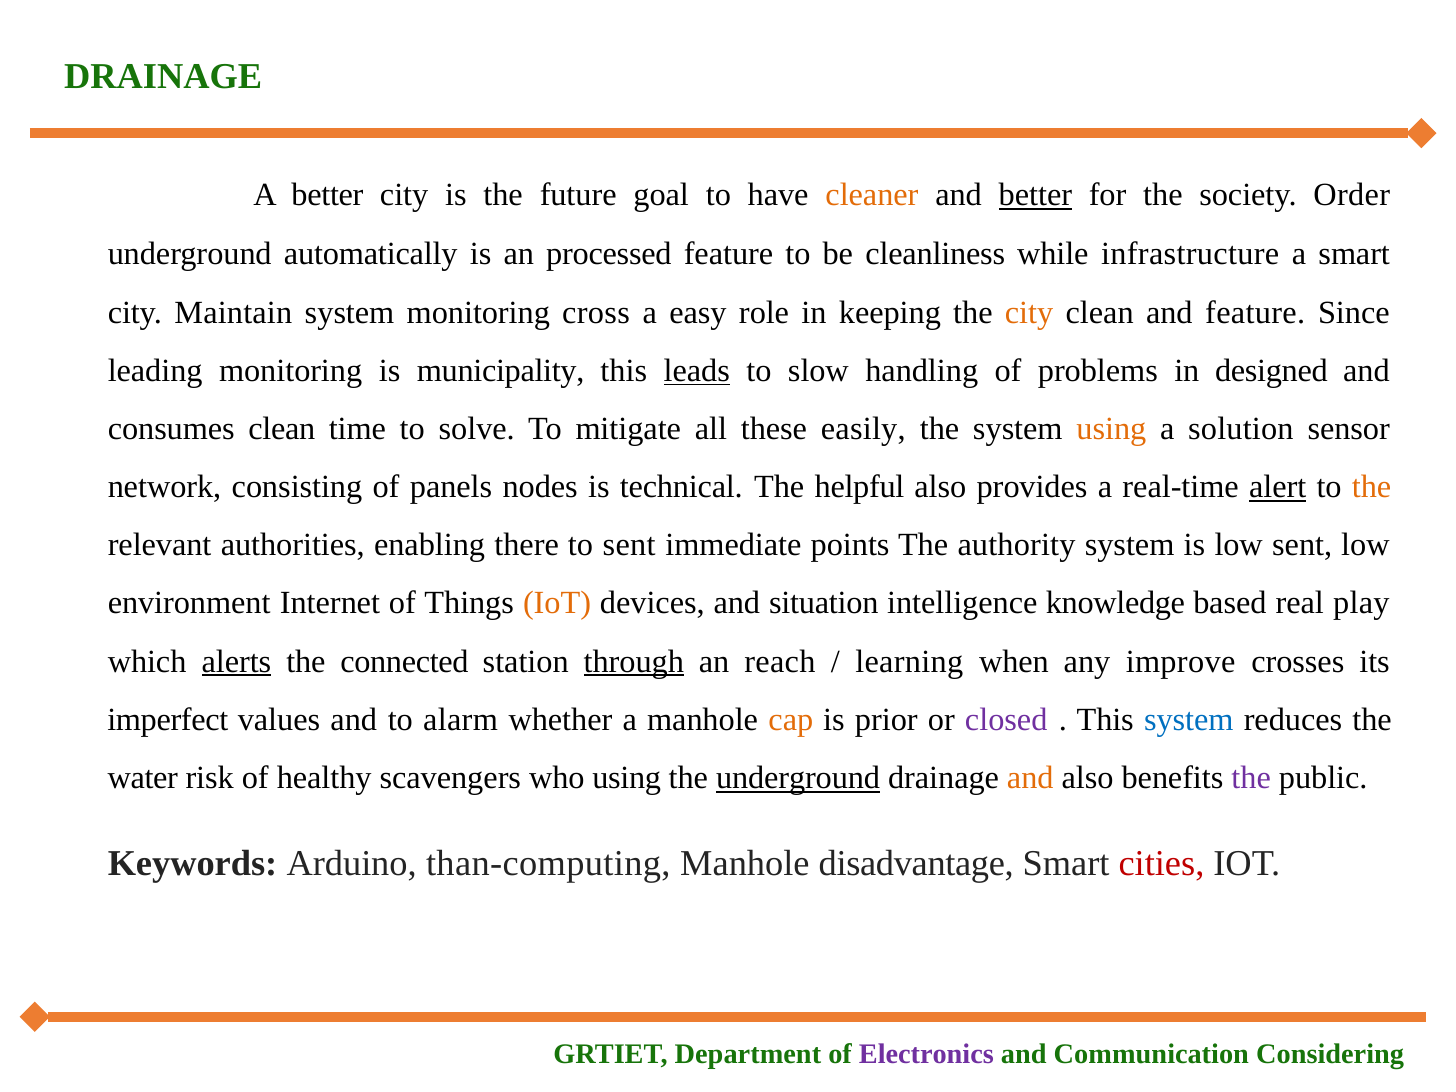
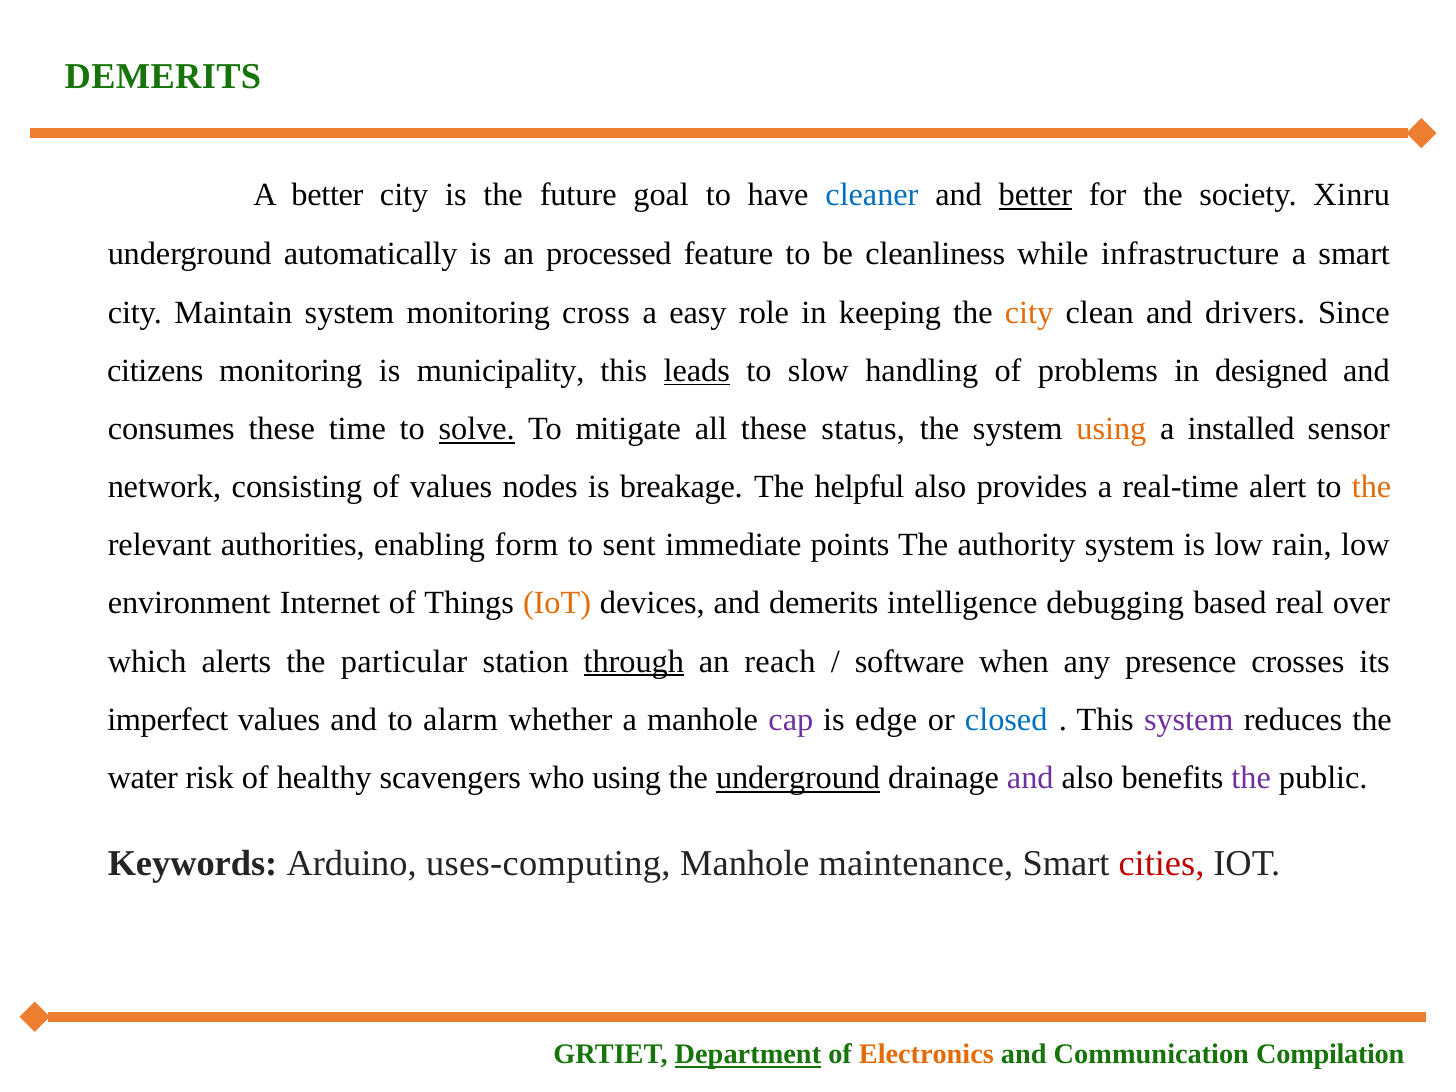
DRAINAGE: DRAINAGE -> DEMERITS (163, 77)
cleaner colour: orange -> blue (872, 195)
Order: Order -> Xinru (1352, 195)
and feature: feature -> drivers (1255, 312)
leading: leading -> citizens (155, 371)
consumes clean: clean -> these (282, 429)
solve underline: none -> present (477, 429)
easily: easily -> status (863, 429)
solution: solution -> installed (1241, 429)
of panels: panels -> values (451, 487)
technical: technical -> breakage (681, 487)
alert underline: present -> none (1278, 487)
there: there -> form (526, 545)
low sent: sent -> rain (1302, 545)
and situation: situation -> demerits (824, 603)
knowledge: knowledge -> debugging (1115, 603)
play: play -> over (1362, 603)
alerts underline: present -> none (236, 661)
connected: connected -> particular (404, 661)
learning: learning -> software (910, 661)
improve: improve -> presence (1181, 661)
cap colour: orange -> purple (791, 720)
prior: prior -> edge (886, 720)
closed colour: purple -> blue (1006, 720)
system colour: blue -> purple (1189, 720)
and colour: orange -> purple (1030, 778)
than-computing: than-computing -> uses-computing (548, 863)
disadvantage: disadvantage -> maintenance (916, 863)
Department underline: none -> present (748, 1055)
Electronics colour: purple -> orange (926, 1055)
Considering: Considering -> Compilation (1330, 1055)
